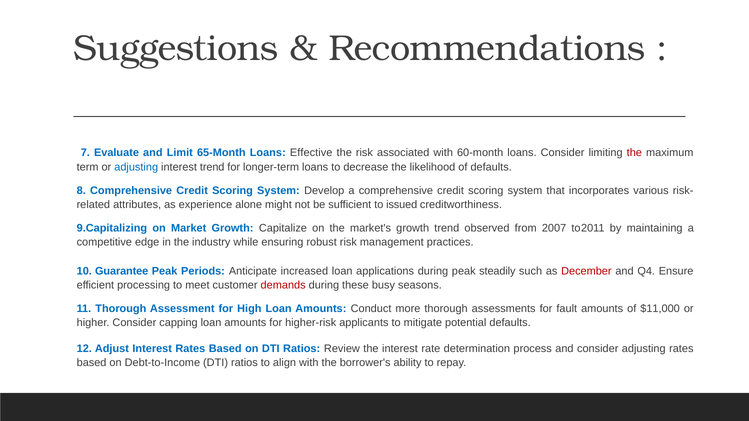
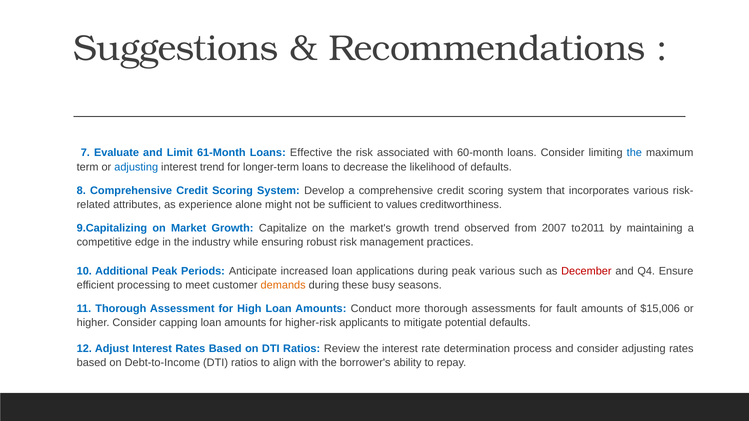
65-Month: 65-Month -> 61-Month (221, 153)
the colour: red -> blue (634, 153)
issued: issued -> values (402, 205)
Guarantee: Guarantee -> Additional (122, 271)
peak steadily: steadily -> various (497, 271)
demands colour: red -> orange (283, 285)
$11,000: $11,000 -> $15,006 (660, 309)
